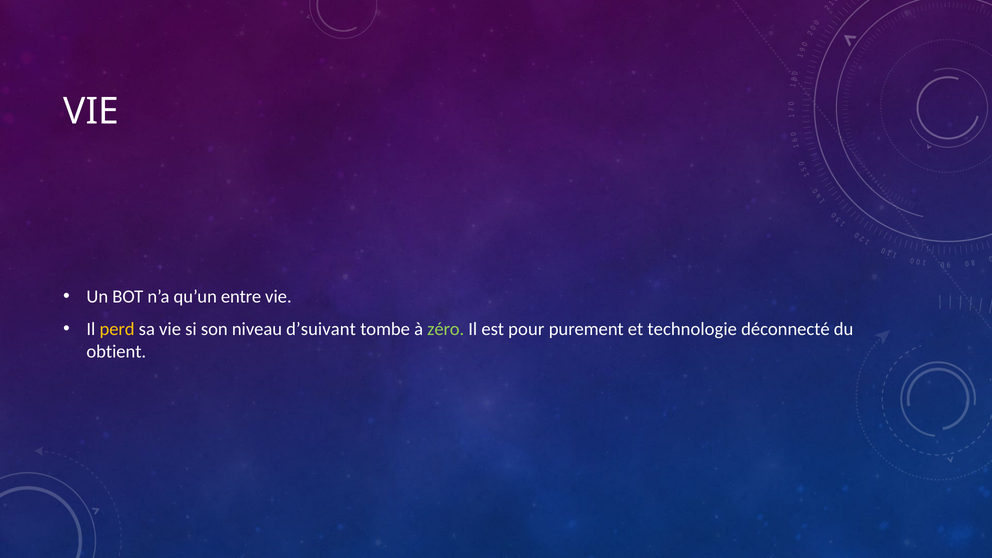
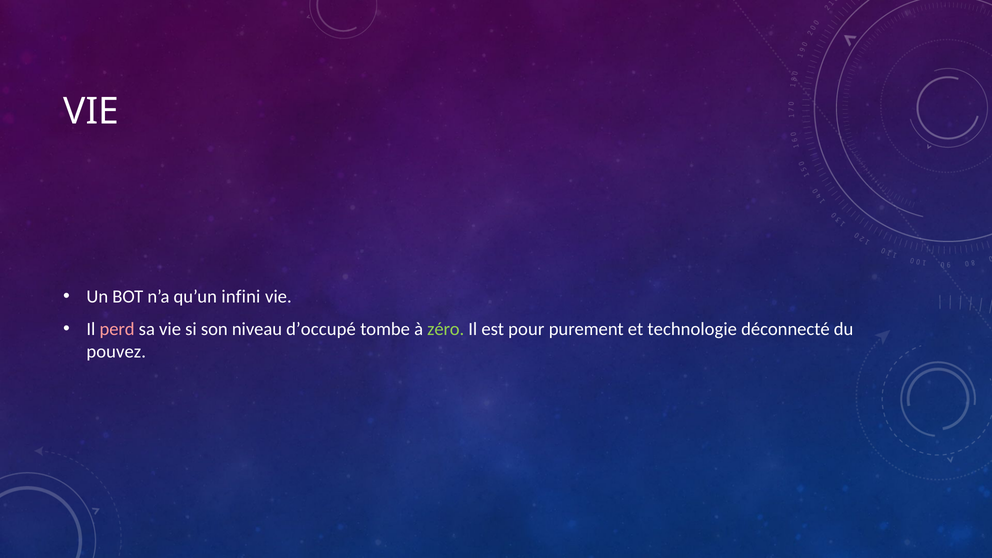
entre: entre -> infini (241, 297)
perd colour: yellow -> pink (117, 329)
d’suivant: d’suivant -> d’occupé (321, 329)
obtient: obtient -> pouvez (116, 352)
